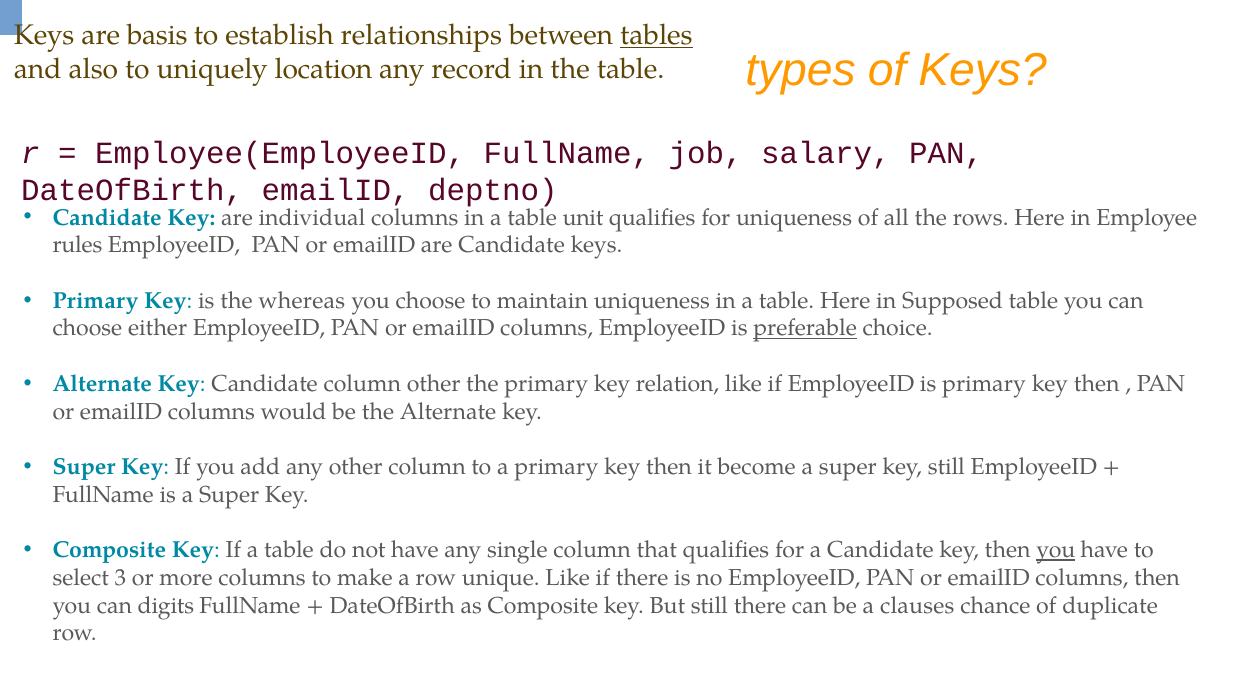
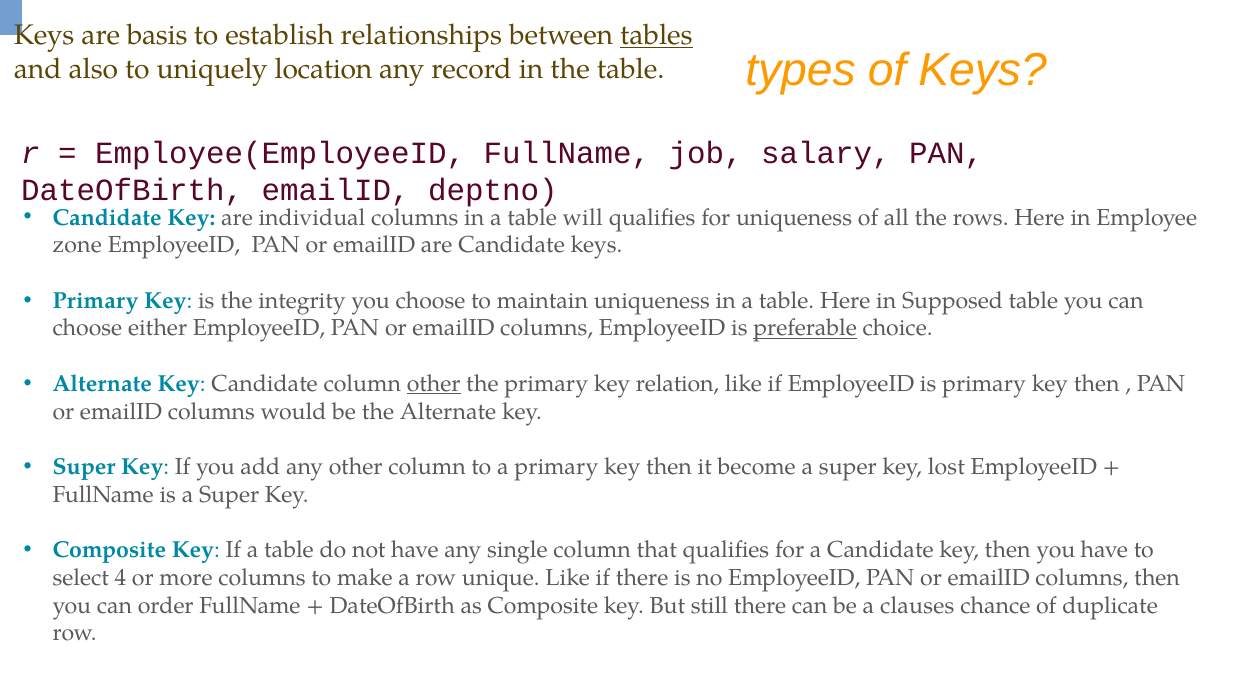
unit: unit -> will (583, 218)
rules: rules -> zone (77, 245)
whereas: whereas -> integrity (302, 301)
other underline: none -> present (434, 384)
key still: still -> lost (946, 467)
you underline: present -> none (1056, 551)
3: 3 -> 4 (120, 578)
digits: digits -> order (166, 606)
